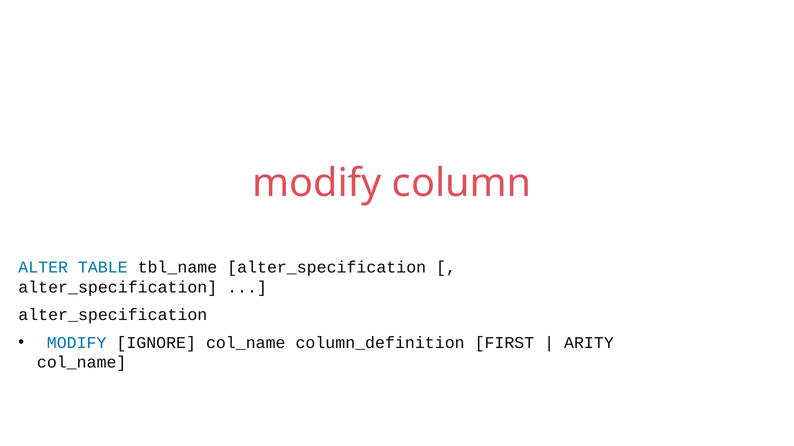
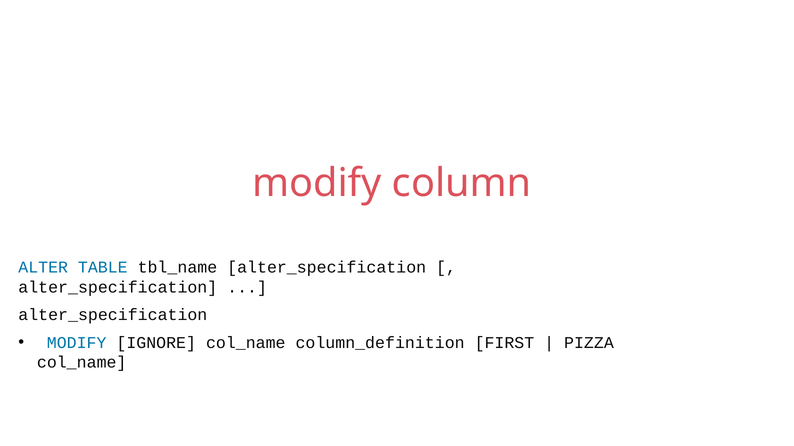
ARITY: ARITY -> PIZZA (589, 343)
